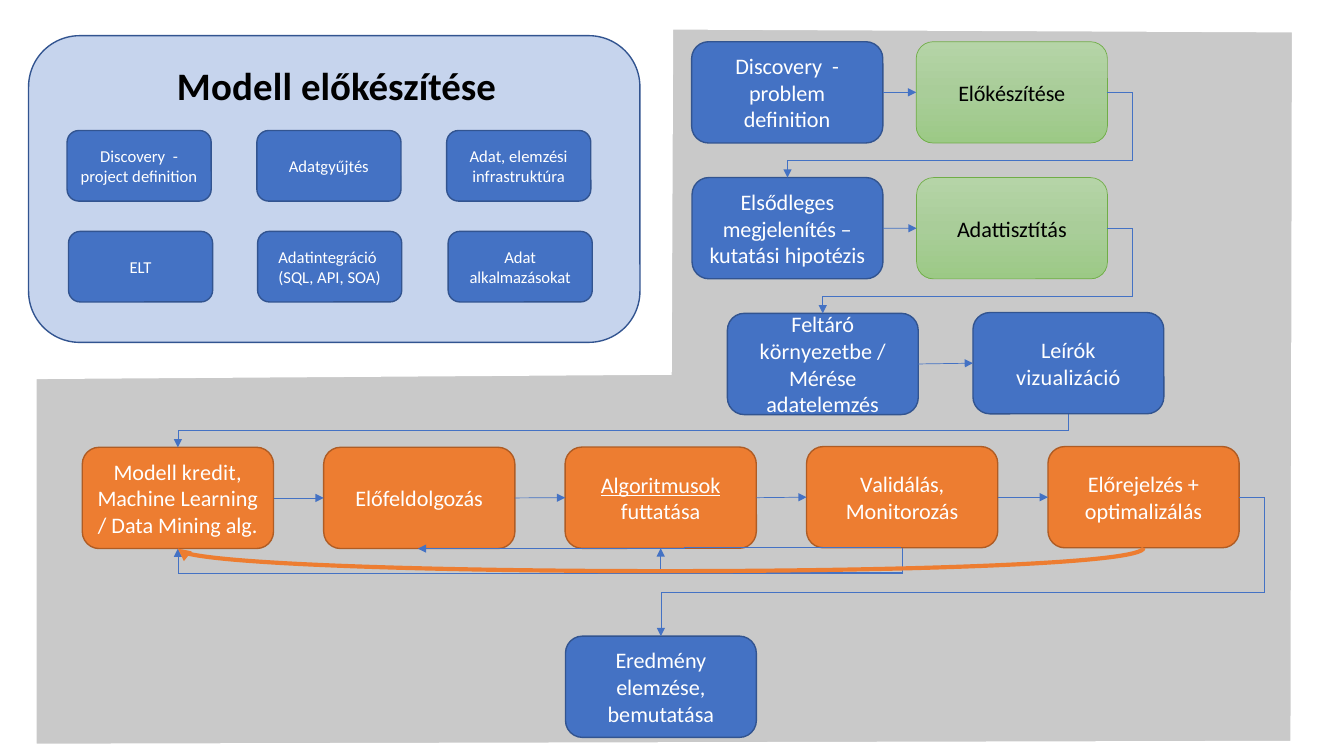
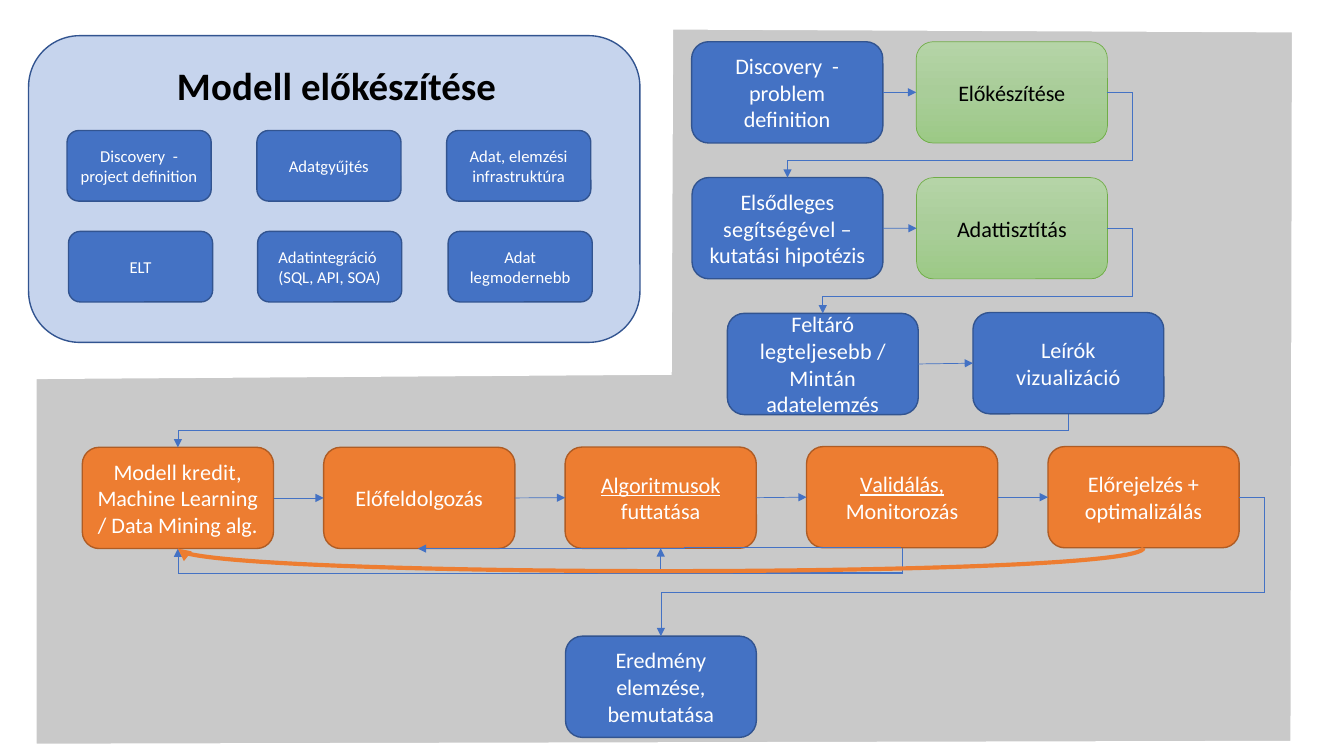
megjelenítés: megjelenítés -> segítségével (779, 230)
alkalmazásokat: alkalmazásokat -> legmodernebb (520, 278)
környezetbe: környezetbe -> legteljesebb (816, 352)
Mérése: Mérése -> Mintán (823, 379)
Validálás underline: none -> present (902, 486)
